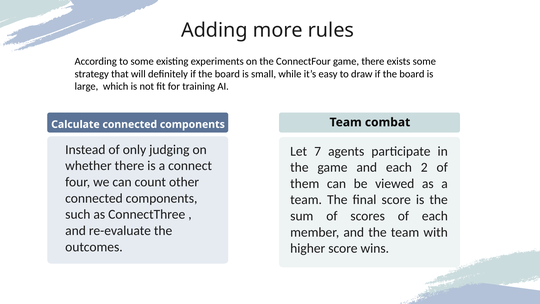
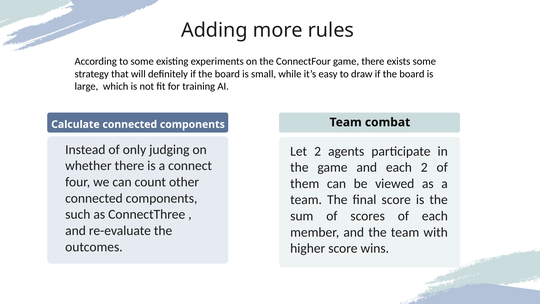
Let 7: 7 -> 2 (318, 151)
